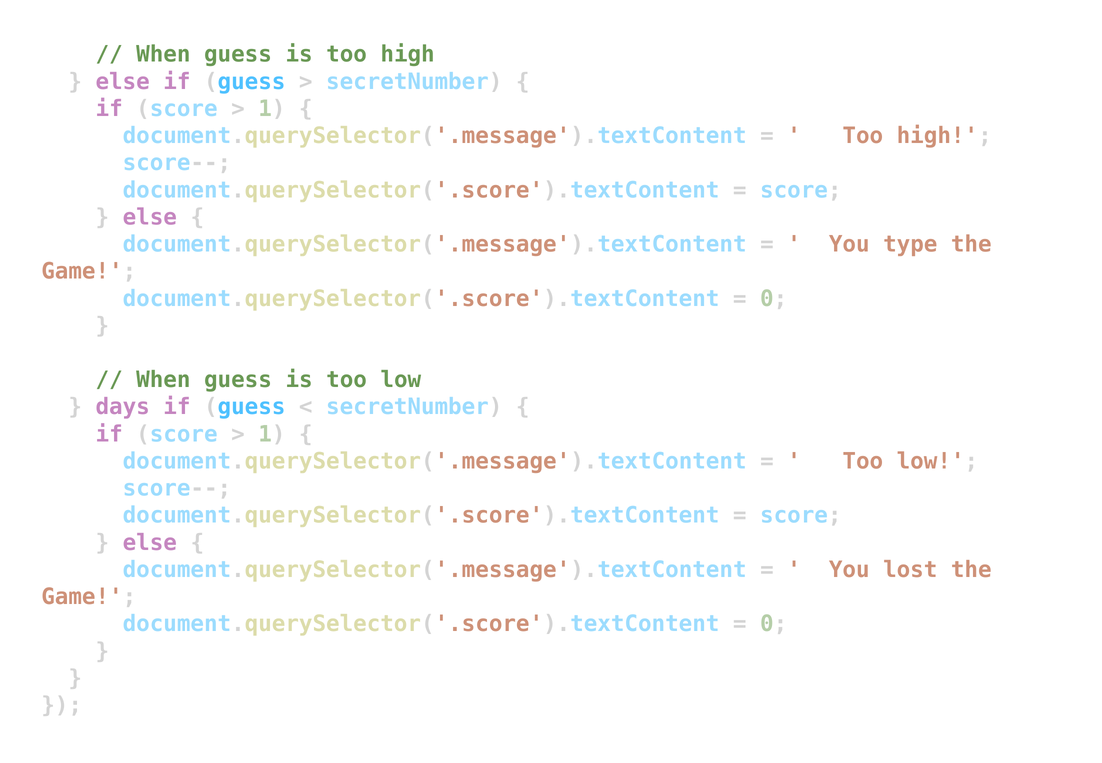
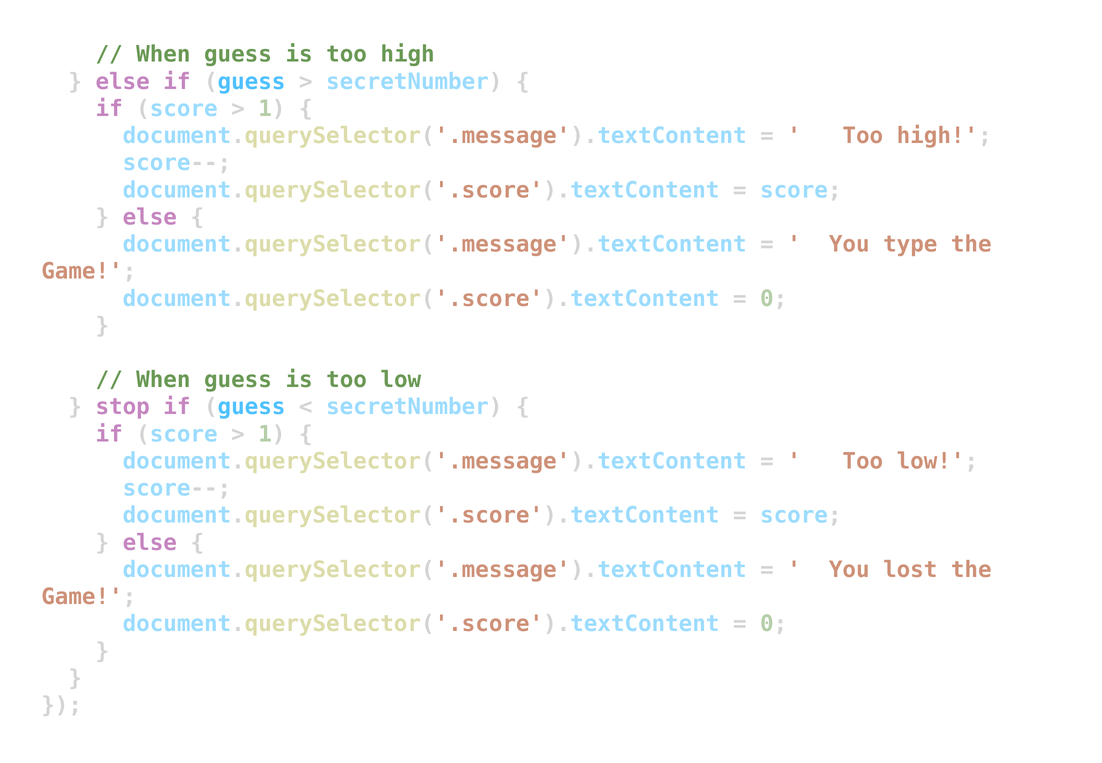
days: days -> stop (123, 407)
